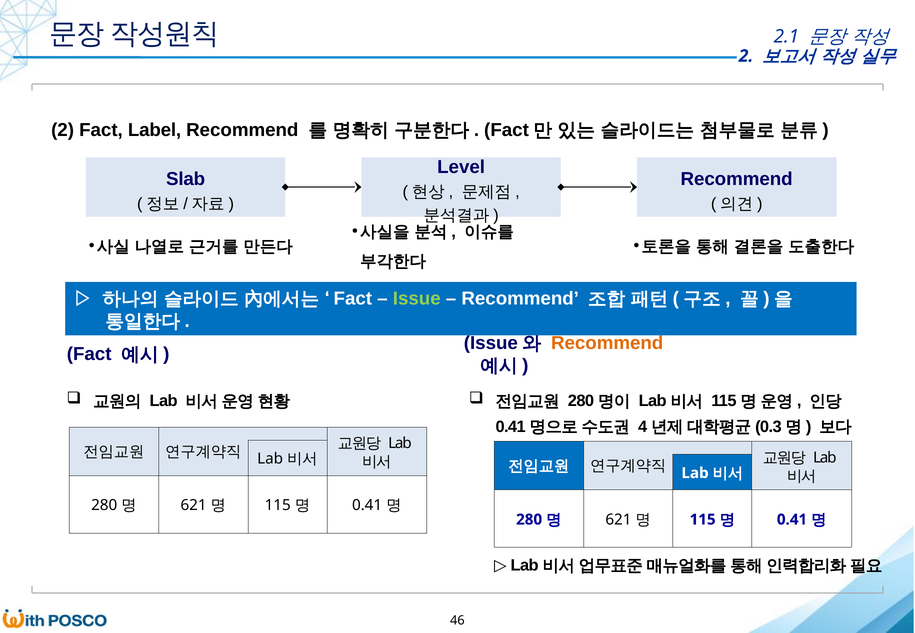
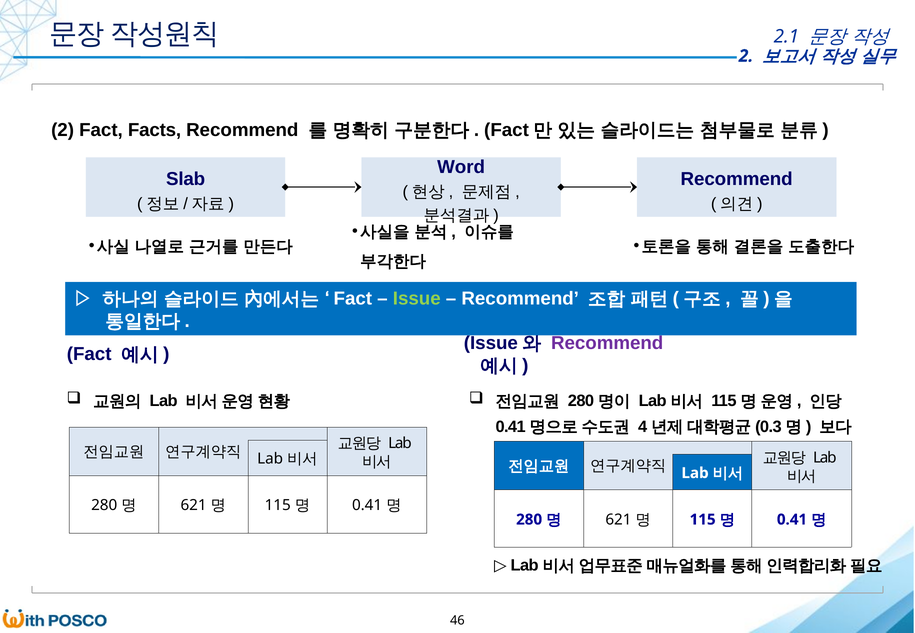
Label: Label -> Facts (155, 130)
Level: Level -> Word (461, 167)
Recommend colour: orange -> purple (607, 343)
